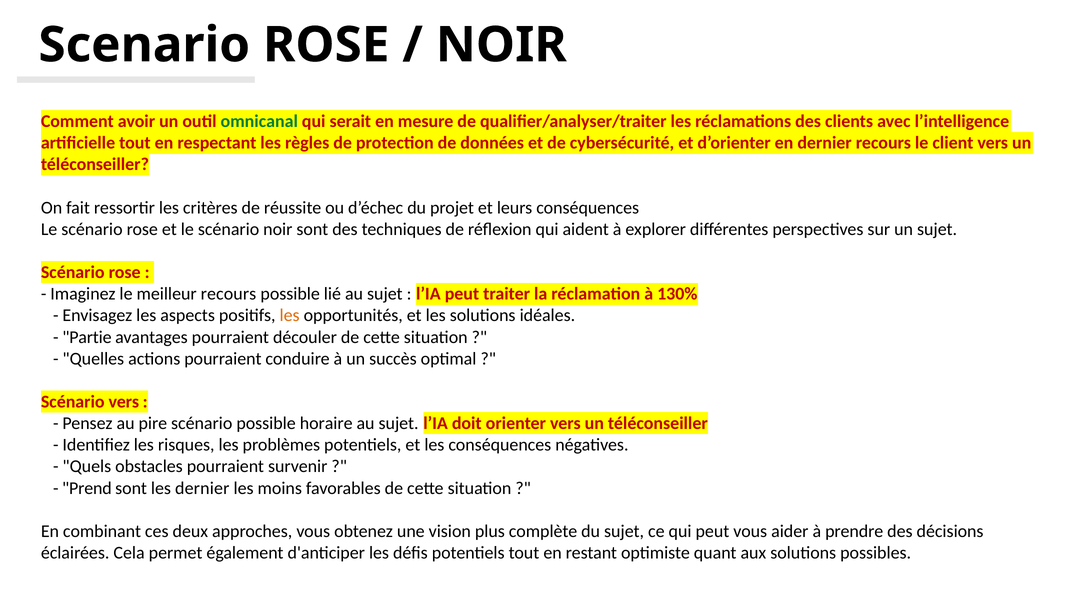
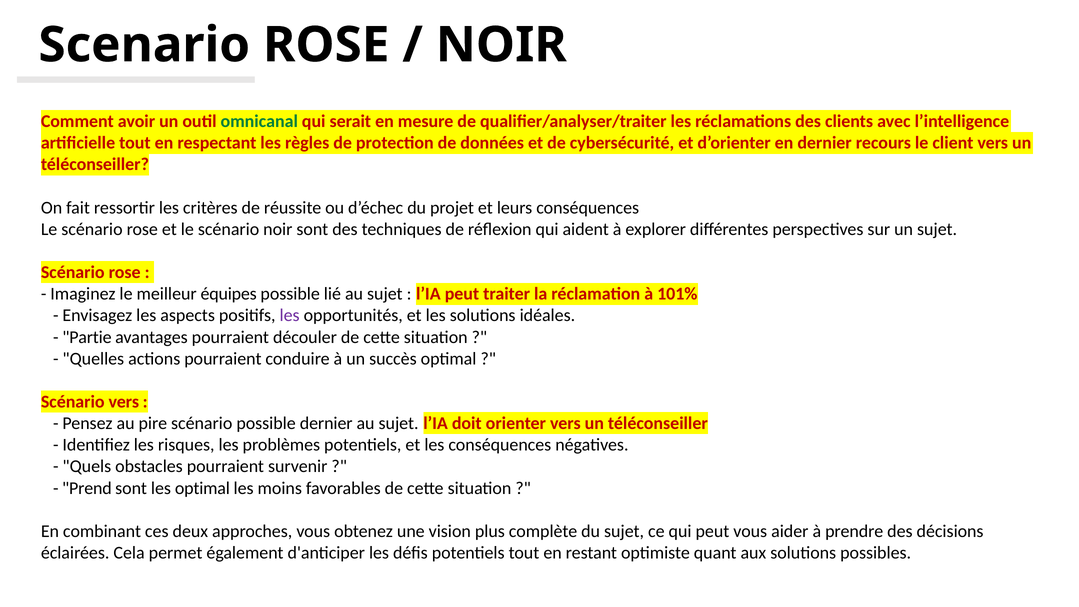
meilleur recours: recours -> équipes (229, 294)
130%: 130% -> 101% (677, 294)
les colour: orange -> purple (290, 316)
possible horaire: horaire -> dernier (326, 423)
les dernier: dernier -> optimal (202, 488)
